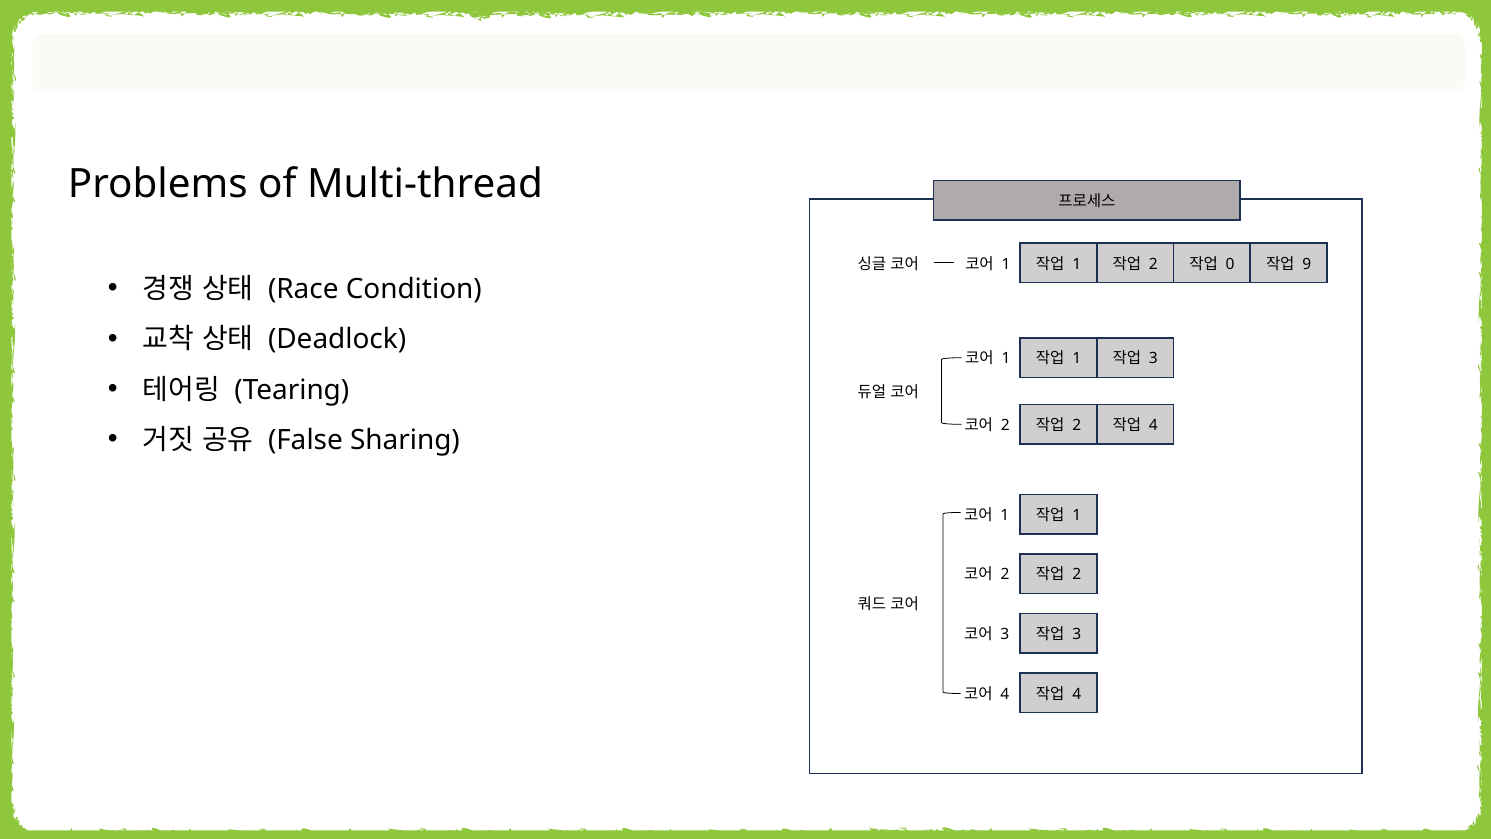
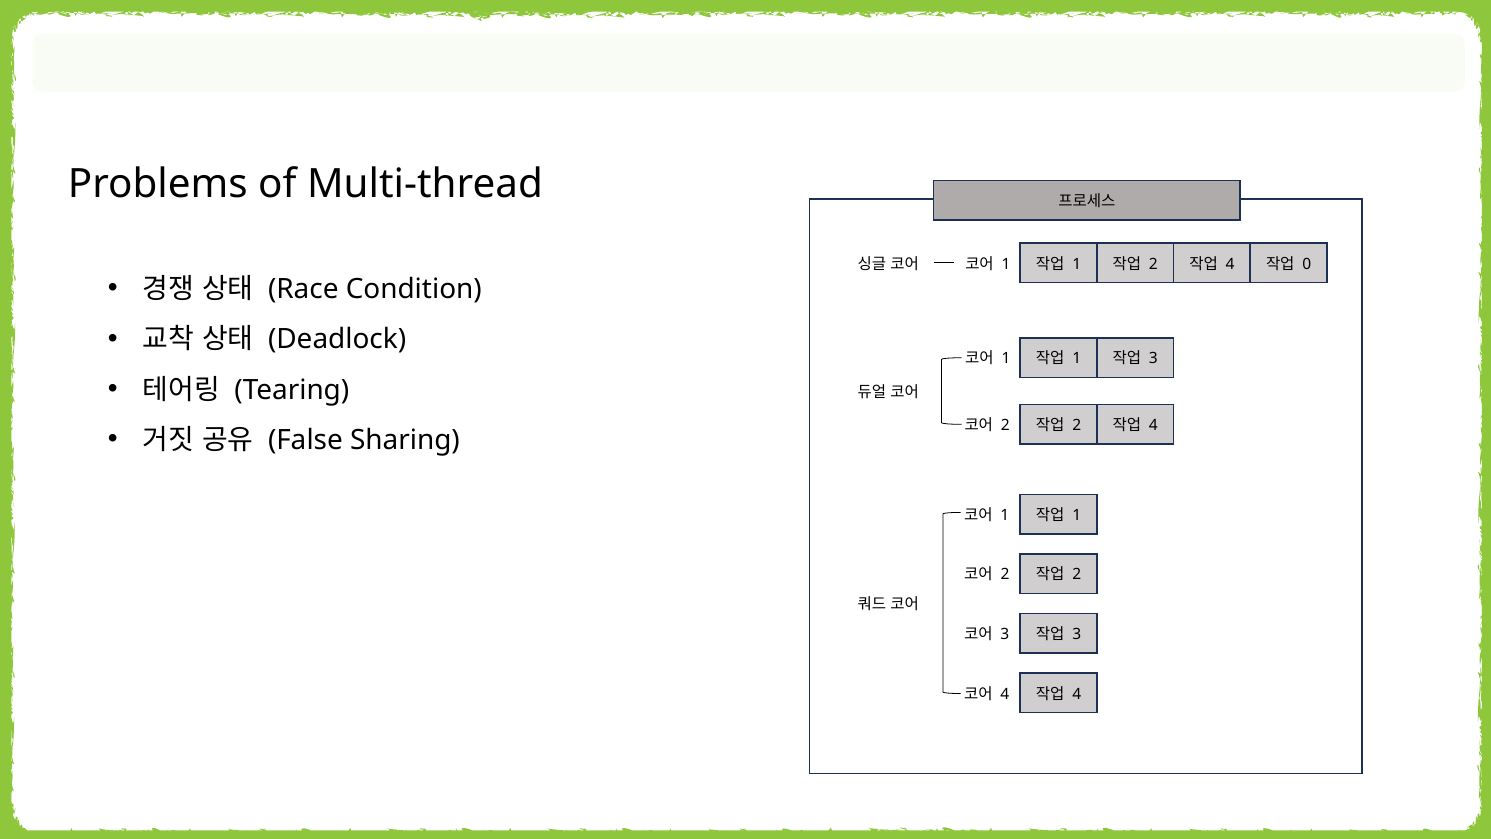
0: 0 -> 4 (1230, 264)
9: 9 -> 0 (1307, 264)
